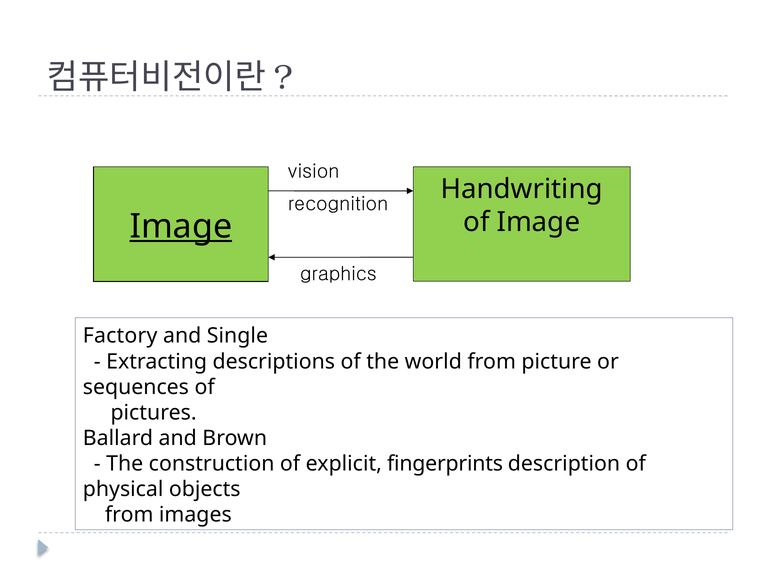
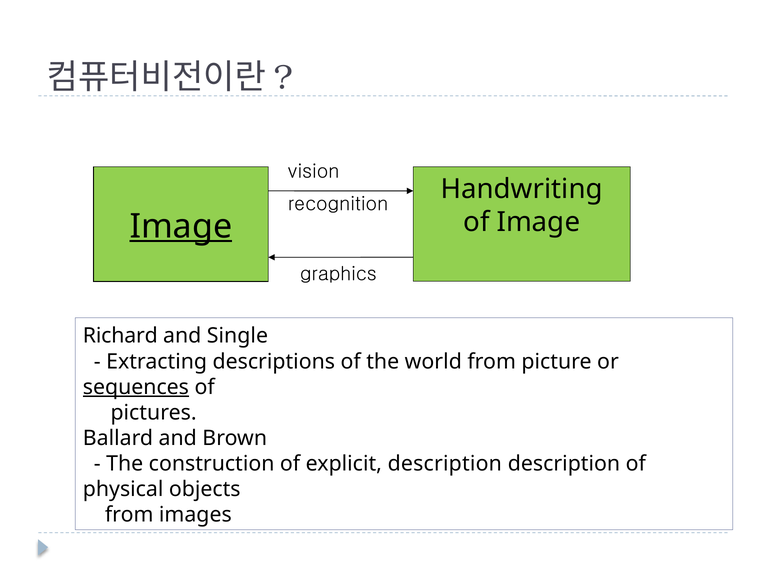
Factory: Factory -> Richard (120, 336)
sequences underline: none -> present (136, 387)
explicit fingerprints: fingerprints -> description (445, 463)
